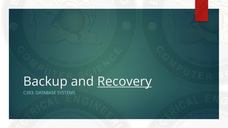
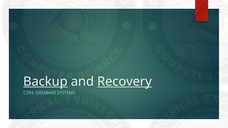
Backup underline: none -> present (45, 82)
